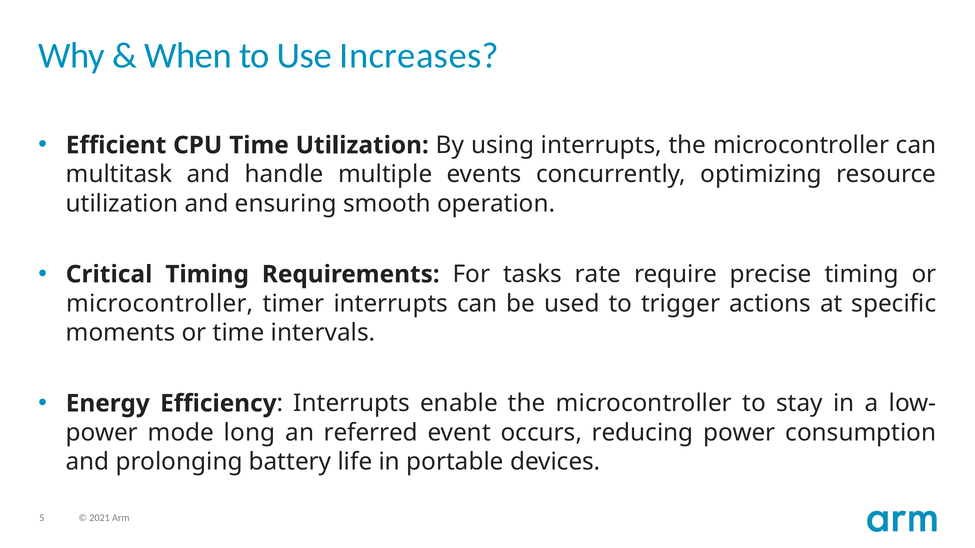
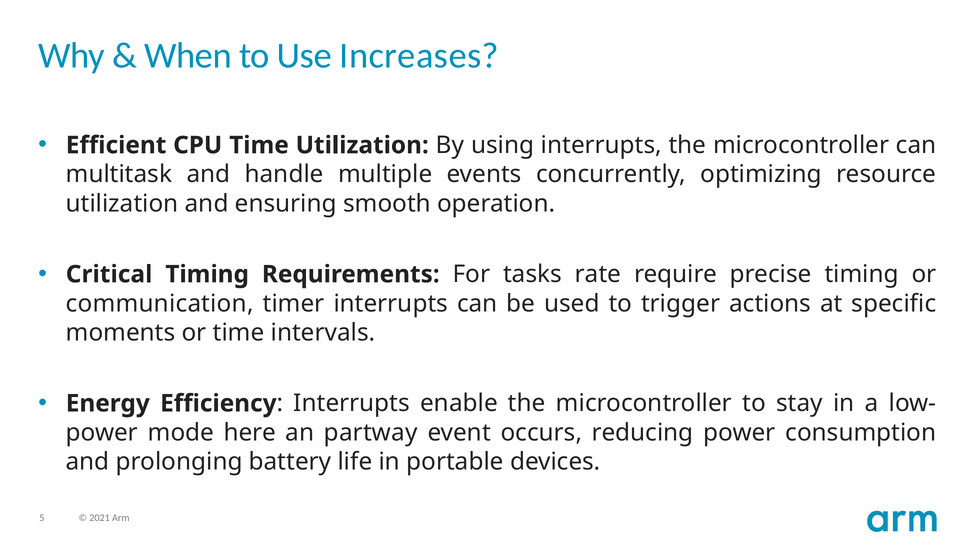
microcontroller: microcontroller -> communication (160, 304)
long: long -> here (250, 433)
referred: referred -> partway (371, 433)
